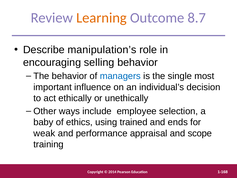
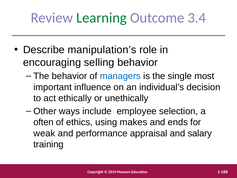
Learning colour: orange -> green (101, 18)
8.7: 8.7 -> 3.4 (197, 18)
baby: baby -> often (43, 122)
trained: trained -> makes (134, 122)
scope: scope -> salary (200, 133)
